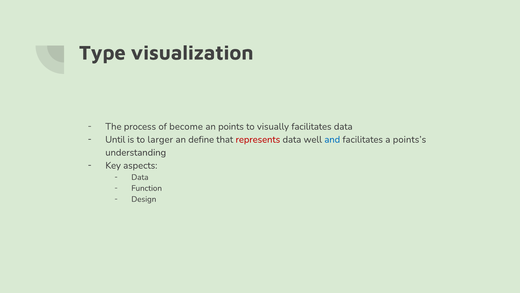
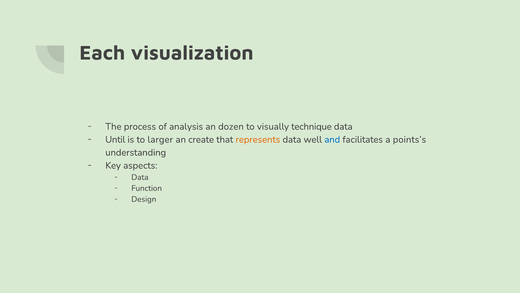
Type: Type -> Each (102, 53)
become: become -> analysis (186, 126)
points: points -> dozen (231, 126)
visually facilitates: facilitates -> technique (311, 126)
define: define -> create (201, 139)
represents colour: red -> orange (258, 139)
